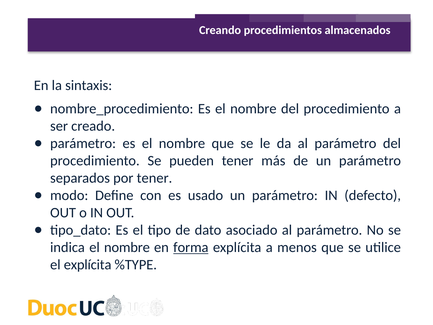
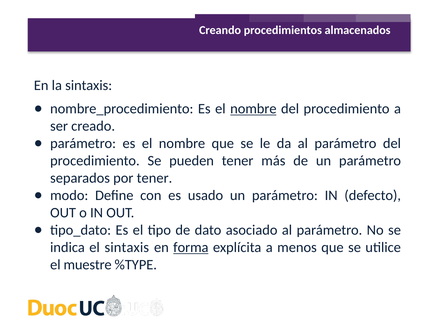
nombre underline: none -> present (253, 109)
indica el nombre: nombre -> sintaxis (127, 247)
el explícita: explícita -> muestre (88, 265)
